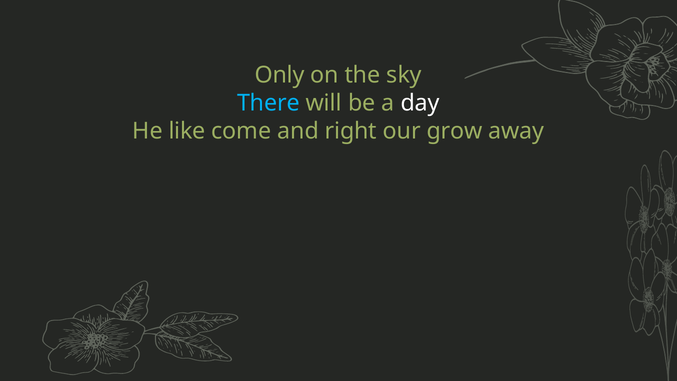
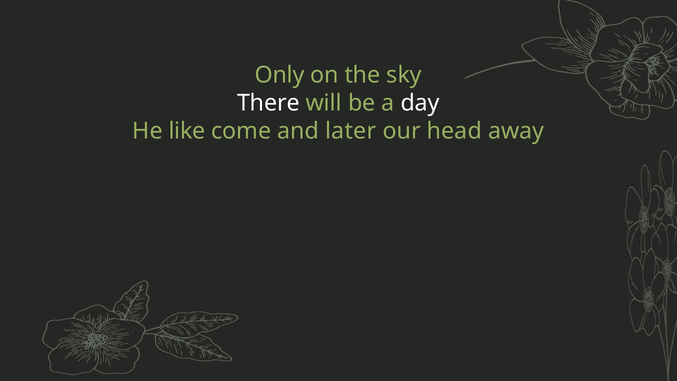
There colour: light blue -> white (268, 103)
right: right -> later (351, 131)
grow: grow -> head (454, 131)
